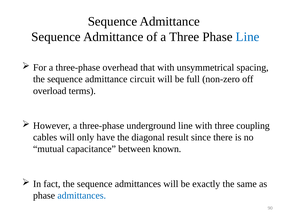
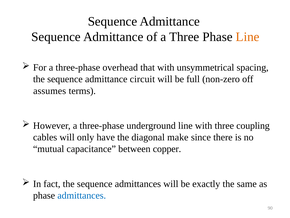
Line colour: blue -> orange (248, 37)
overload: overload -> assumes (50, 91)
result: result -> make (178, 137)
known: known -> copper (167, 149)
